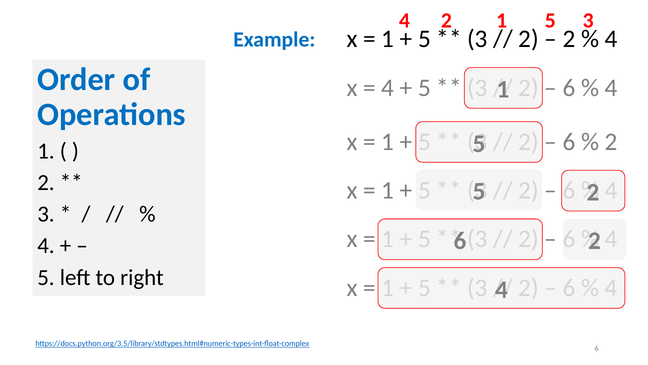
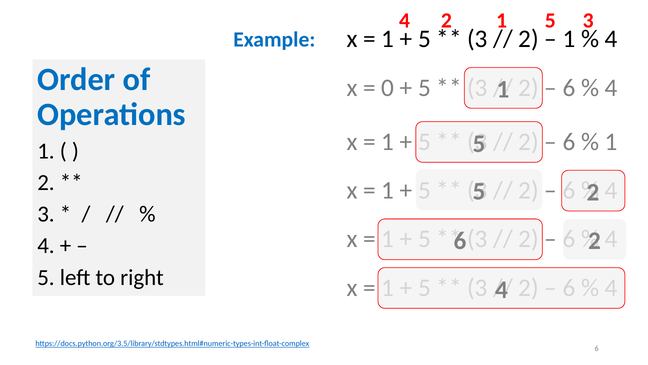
2: 2 -> 1 (569, 39)
4: 4 -> 0 (388, 88)
2: 2 -> 1 (611, 142)
